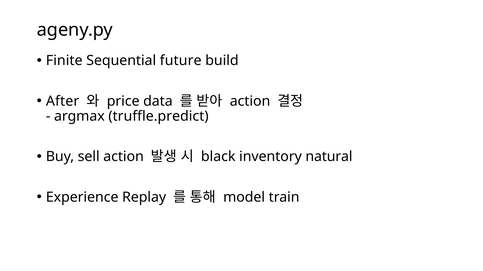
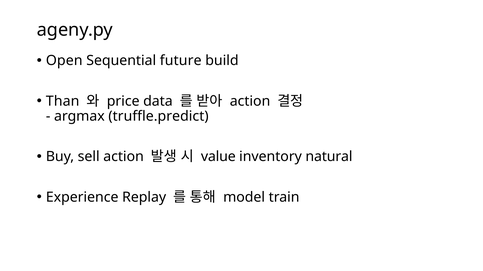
Finite: Finite -> Open (64, 61)
After: After -> Than (63, 101)
black: black -> value (218, 157)
